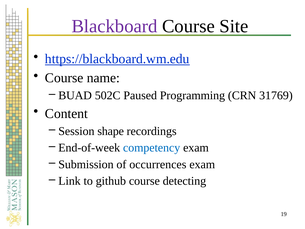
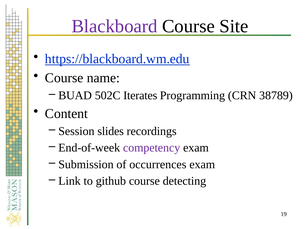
Paused: Paused -> Iterates (140, 95)
31769: 31769 -> 38789 (276, 95)
shape: shape -> slides (111, 131)
competency colour: blue -> purple (152, 148)
